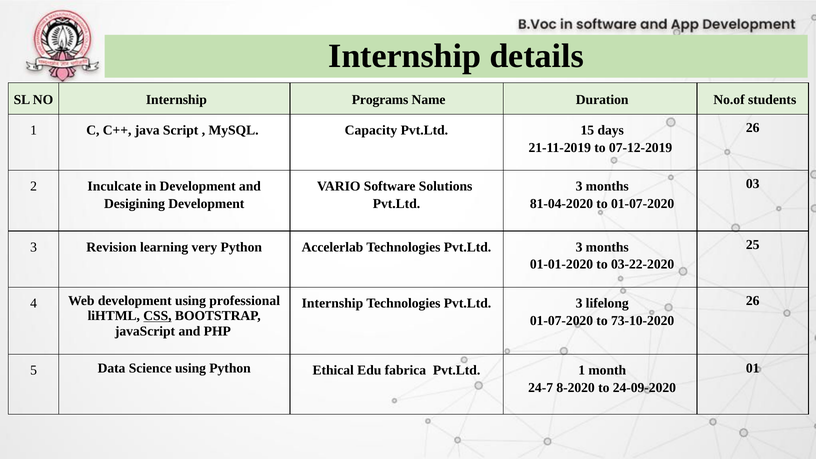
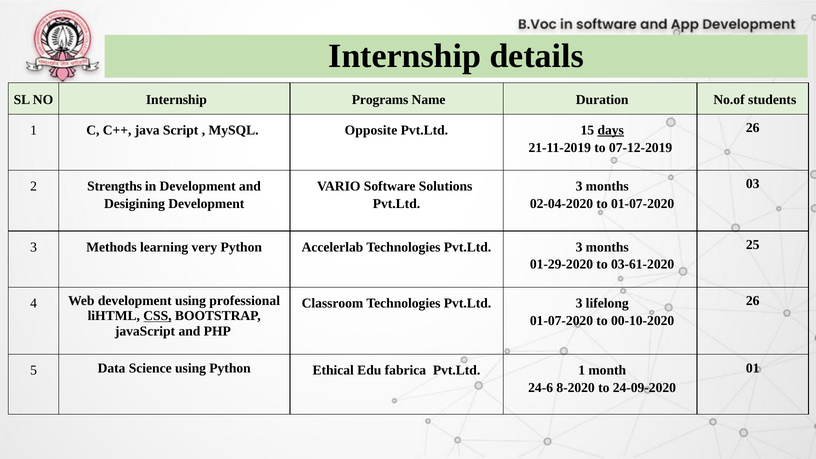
Capacity: Capacity -> Opposite (371, 130)
days underline: none -> present (611, 130)
Inculcate: Inculcate -> Strengths (115, 186)
81-04-2020: 81-04-2020 -> 02-04-2020 (562, 204)
Revision: Revision -> Methods (111, 247)
01-01-2020: 01-01-2020 -> 01-29-2020 (562, 264)
03-22-2020: 03-22-2020 -> 03-61-2020 (643, 264)
Internship: Internship -> Classroom (332, 303)
73-10-2020: 73-10-2020 -> 00-10-2020 (643, 321)
24-7: 24-7 -> 24-6 (541, 388)
